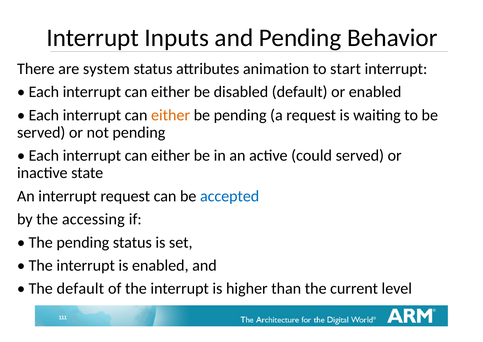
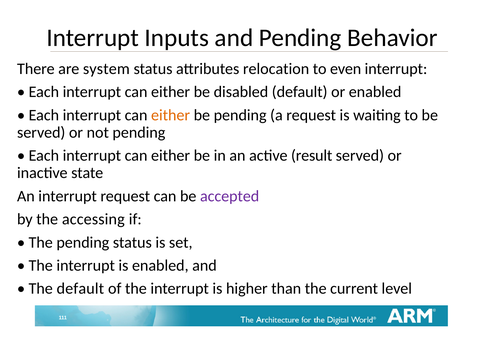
animation: animation -> relocation (276, 69)
start: start -> even (346, 69)
could: could -> result (312, 155)
accepted colour: blue -> purple (230, 196)
